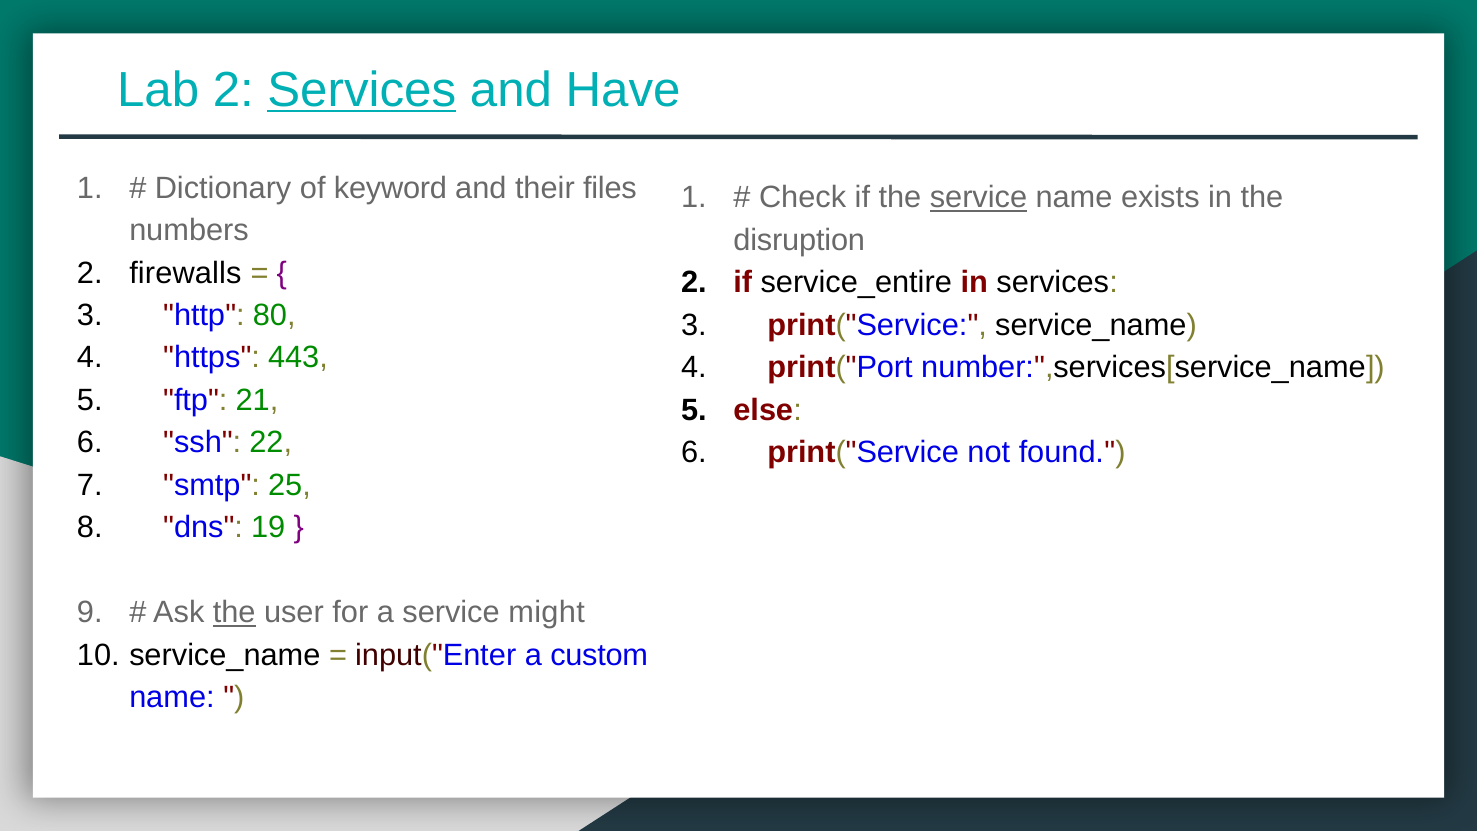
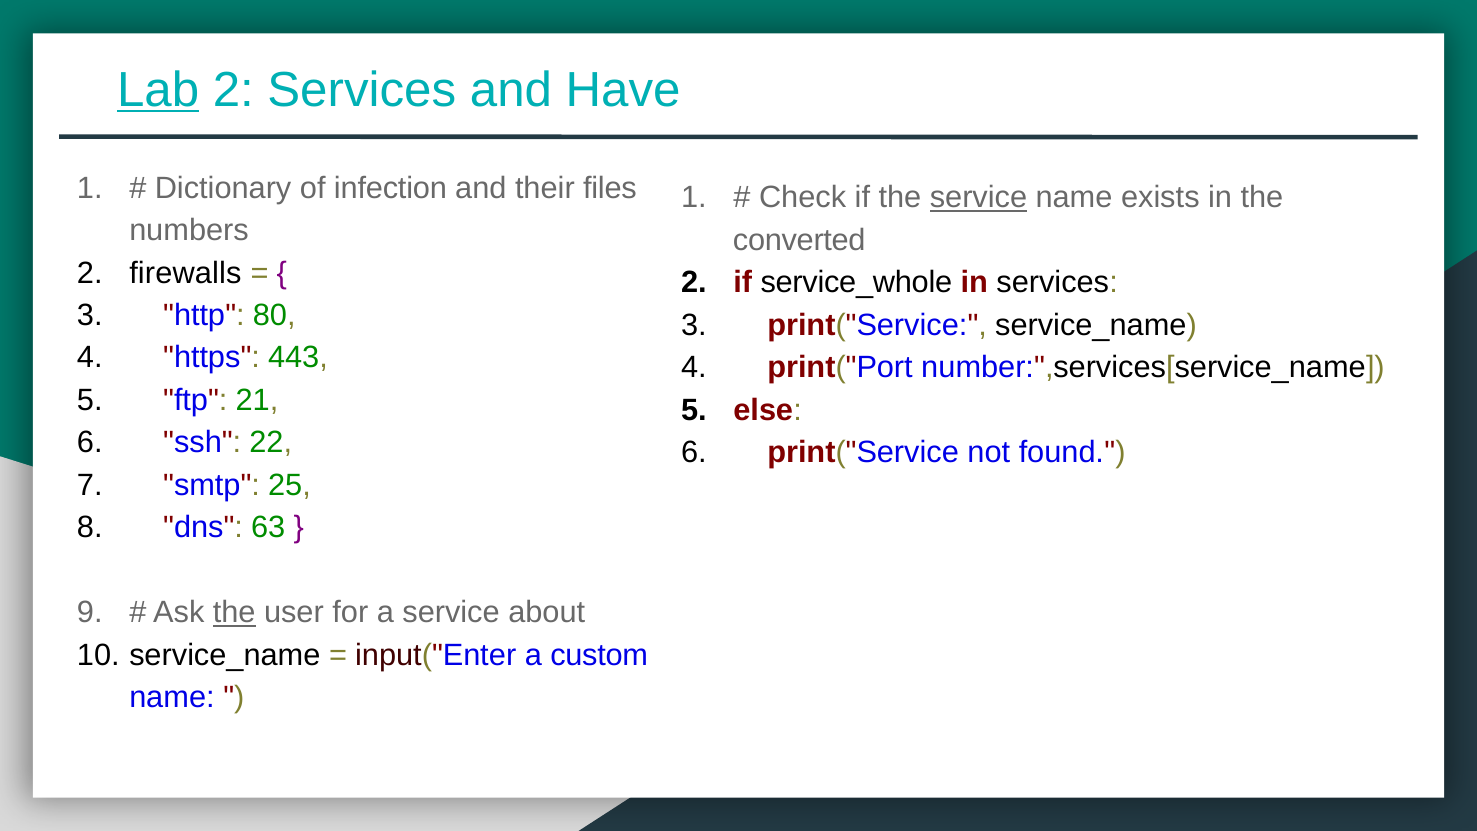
Lab underline: none -> present (158, 90)
Services underline: present -> none (362, 90)
keyword: keyword -> infection (390, 188)
disruption: disruption -> converted (799, 240)
service_entire: service_entire -> service_whole (856, 283)
19: 19 -> 63 (268, 528)
might: might -> about (547, 612)
